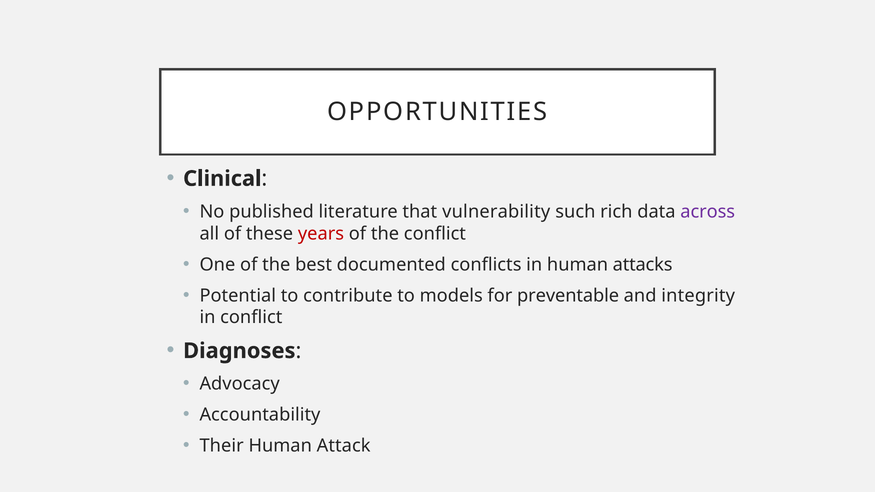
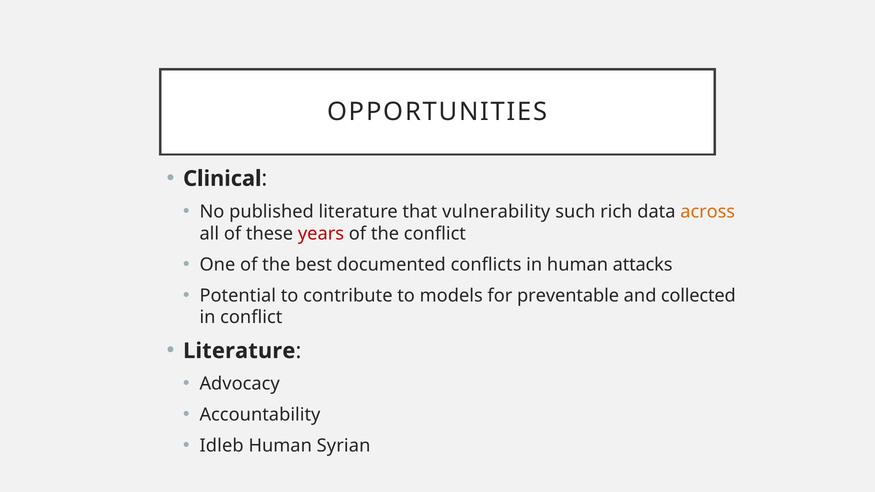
across colour: purple -> orange (708, 212)
integrity: integrity -> collected (698, 296)
Diagnoses: Diagnoses -> Literature (239, 351)
Their: Their -> Idleb (222, 446)
Attack: Attack -> Syrian (344, 446)
